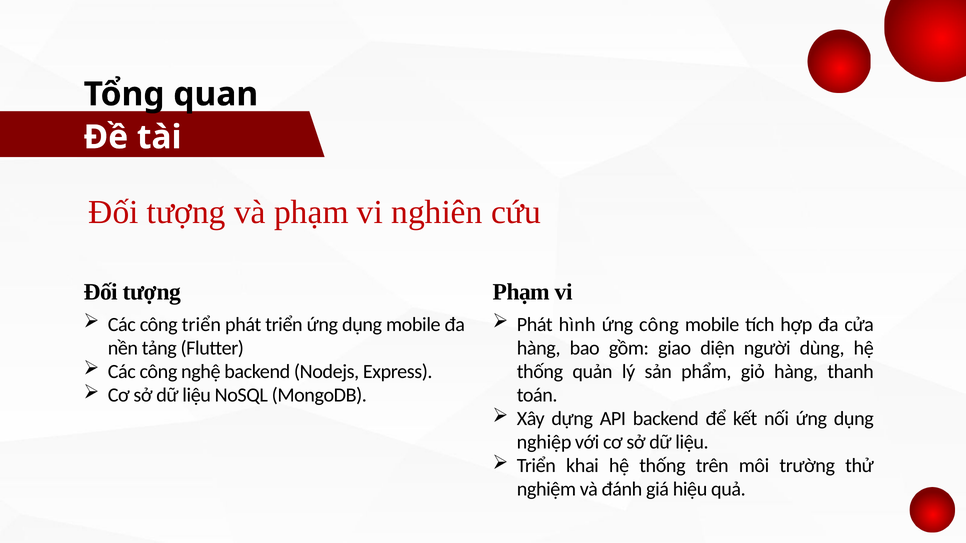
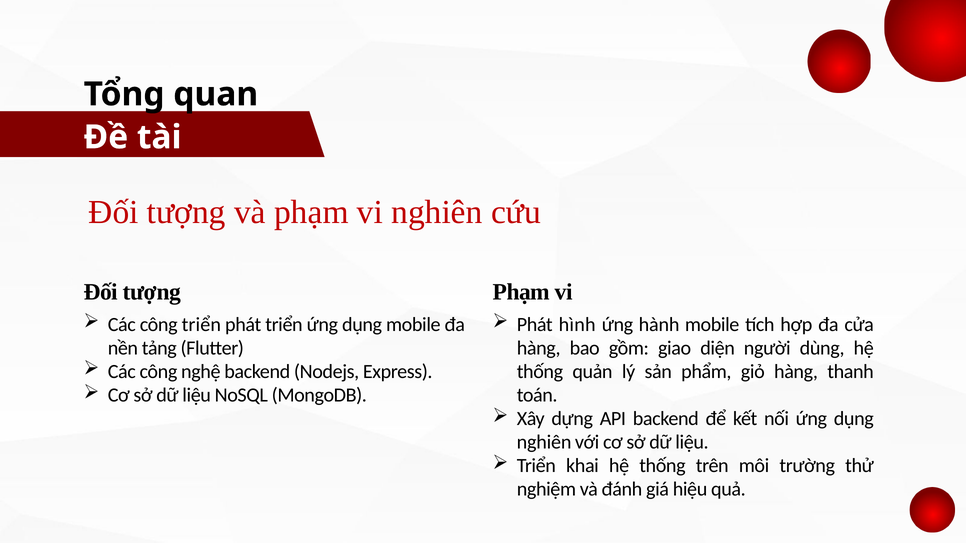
ứng công: công -> hành (659, 325)
nghiệp: nghiệp -> nghiên (544, 442)
